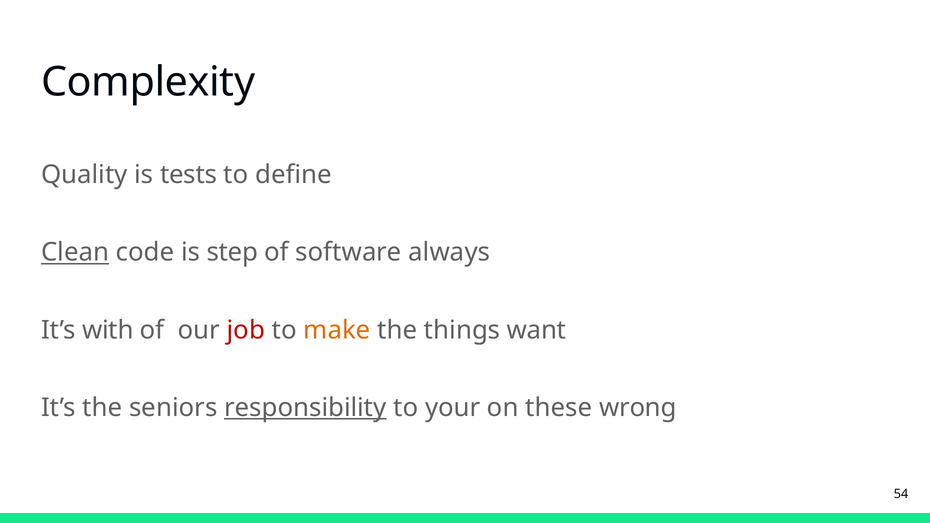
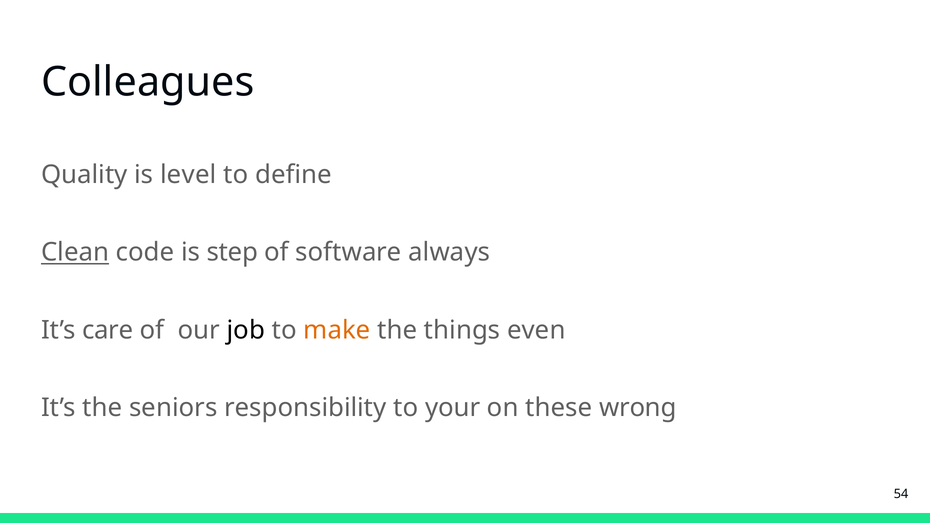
Complexity: Complexity -> Colleagues (148, 82)
tests: tests -> level (188, 175)
with: with -> care (108, 330)
job colour: red -> black (246, 330)
want: want -> even (536, 330)
responsibility underline: present -> none (305, 408)
